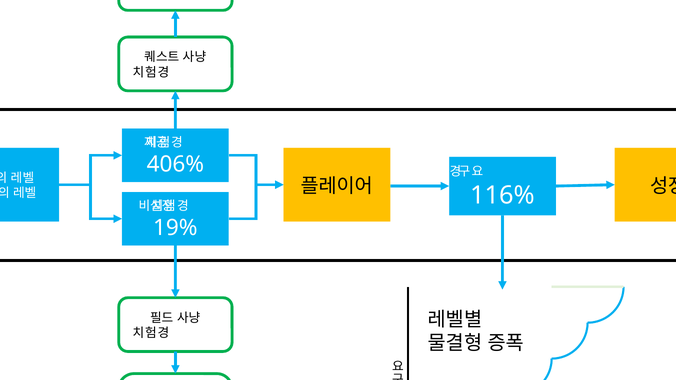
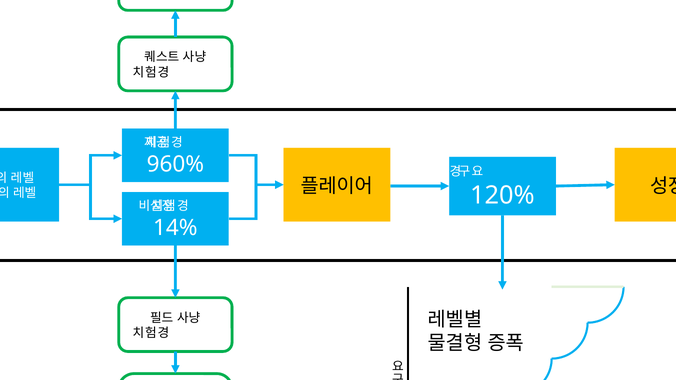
406%: 406% -> 960% (175, 165)
116%: 116% -> 120% (502, 196)
19%: 19% -> 14% (175, 228)
